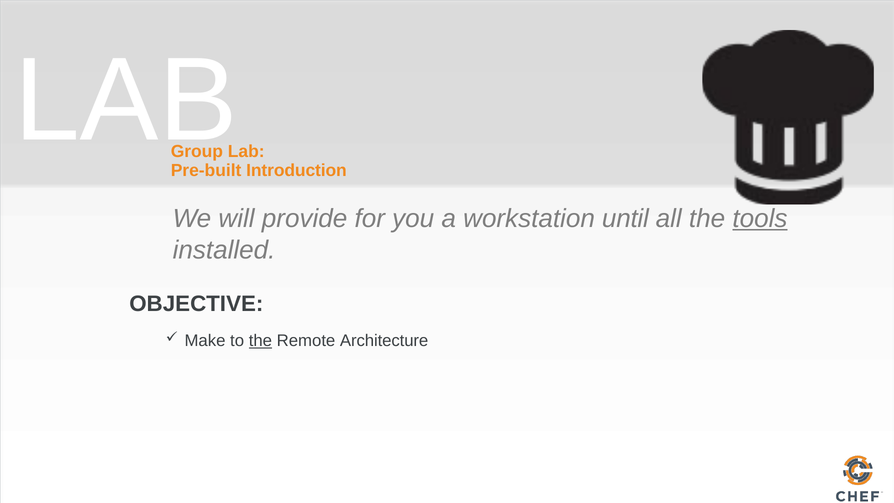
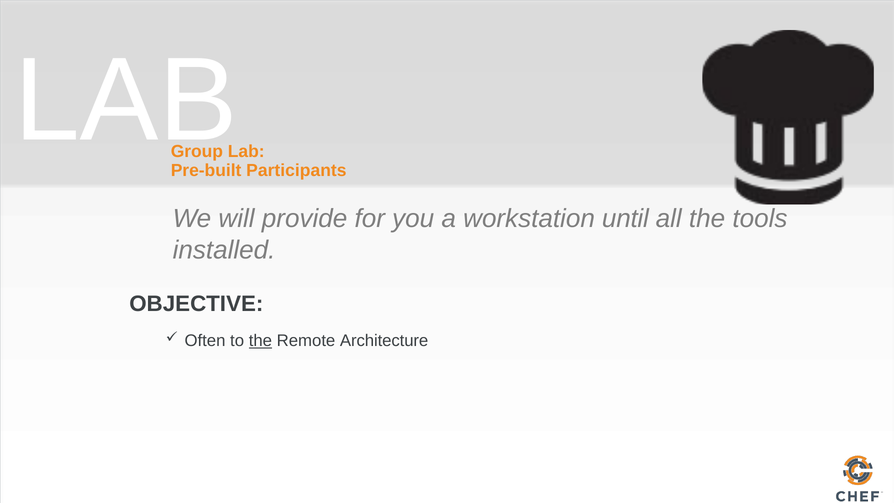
Introduction: Introduction -> Participants (296, 170)
tools underline: present -> none (760, 219)
Make: Make -> Often (205, 341)
